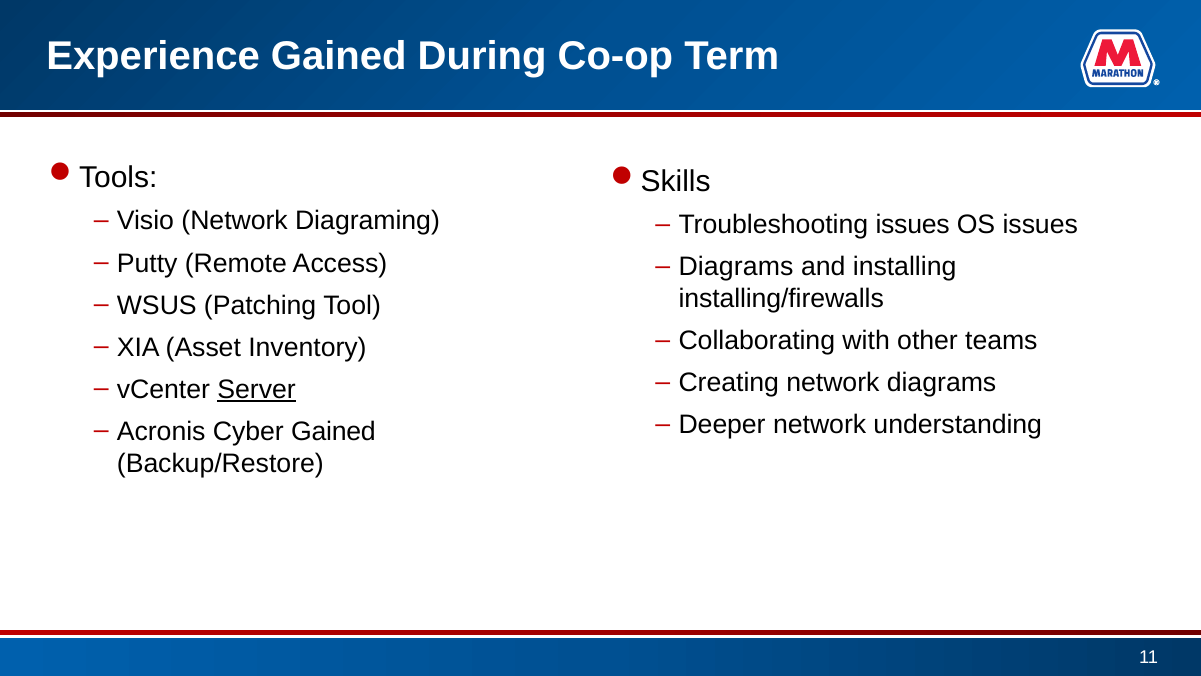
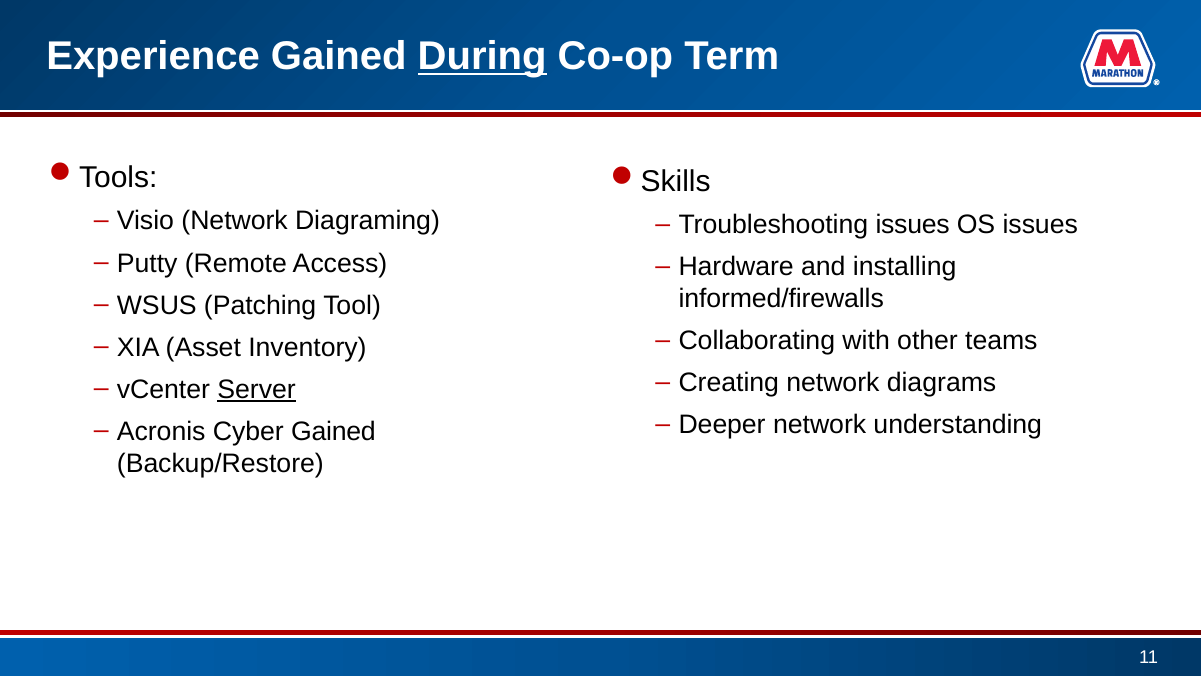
During underline: none -> present (482, 57)
Diagrams: Diagrams -> Hardware (736, 267)
installing/firewalls: installing/firewalls -> informed/firewalls (781, 299)
